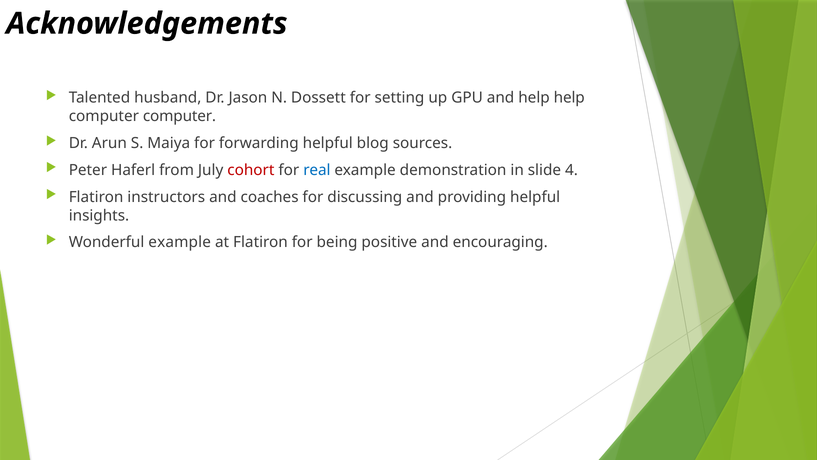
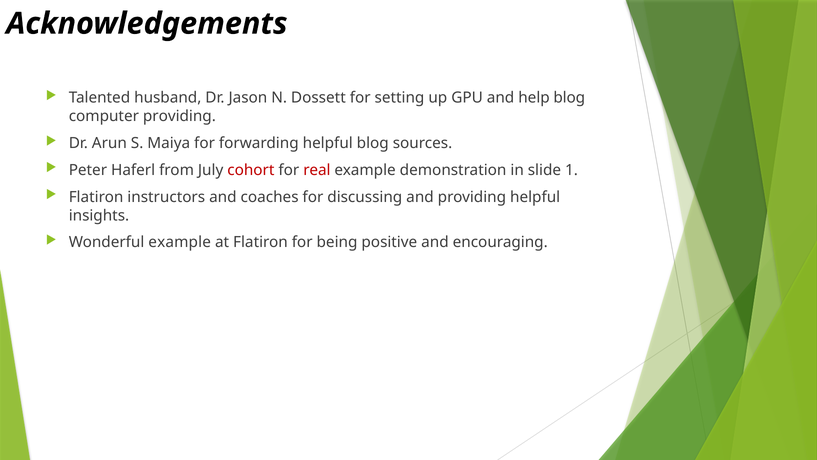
help help: help -> blog (569, 98)
computer computer: computer -> providing (179, 116)
real colour: blue -> red (317, 170)
4: 4 -> 1 (571, 170)
